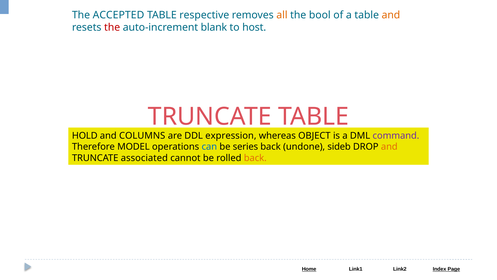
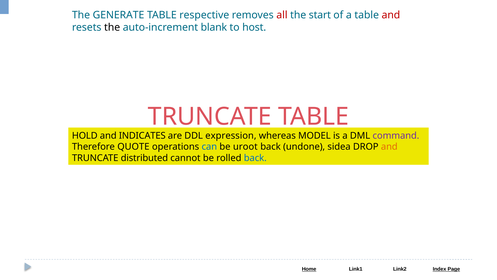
ACCEPTED: ACCEPTED -> GENERATE (119, 15)
all colour: orange -> red (282, 15)
bool: bool -> start (320, 15)
and colour: orange -> red (391, 15)
the colour: red -> black (112, 27)
COLUMNS: COLUMNS -> INDICATES (142, 135)
OBJECT: OBJECT -> MODEL (314, 135)
MODEL: MODEL -> QUOTE (133, 147)
series: series -> uroot (245, 147)
sideb: sideb -> sidea (339, 147)
associated: associated -> distributed (144, 158)
back colour: orange -> blue (255, 158)
